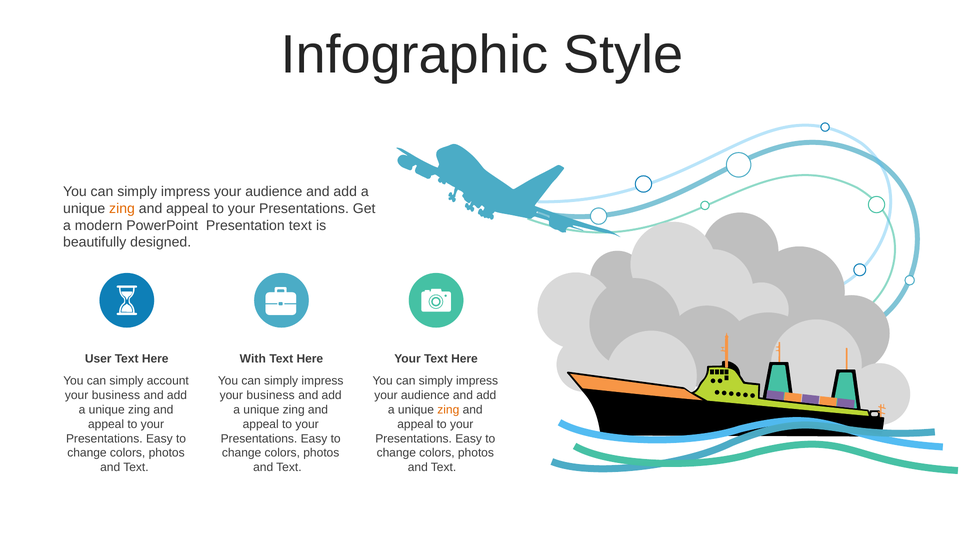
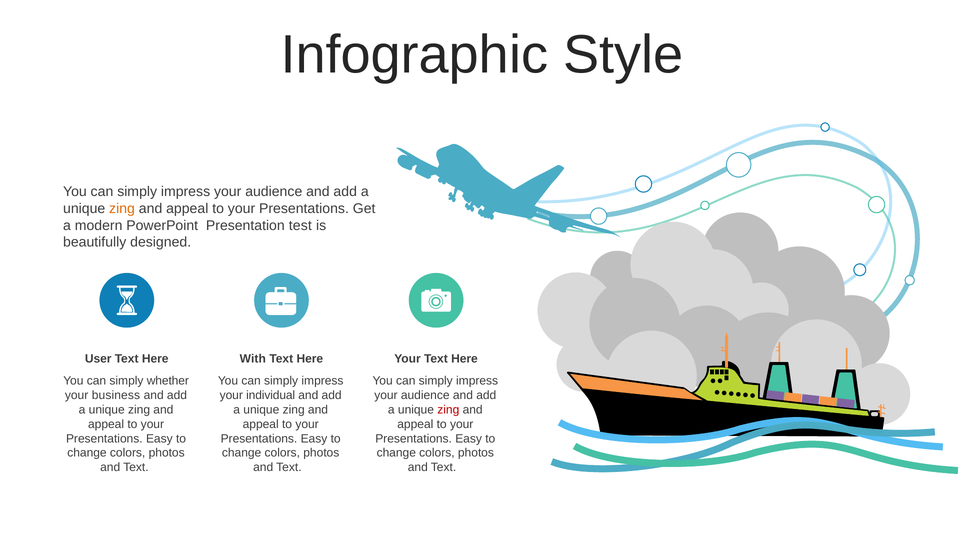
Presentation text: text -> test (300, 225)
account: account -> whether (168, 381)
business: business -> individual (271, 395)
zing colour: orange -> red (448, 410)
